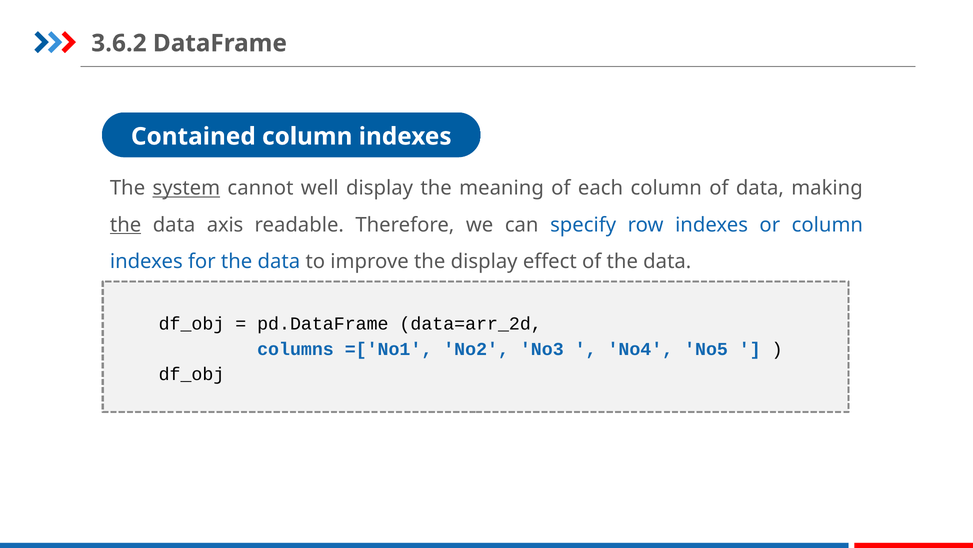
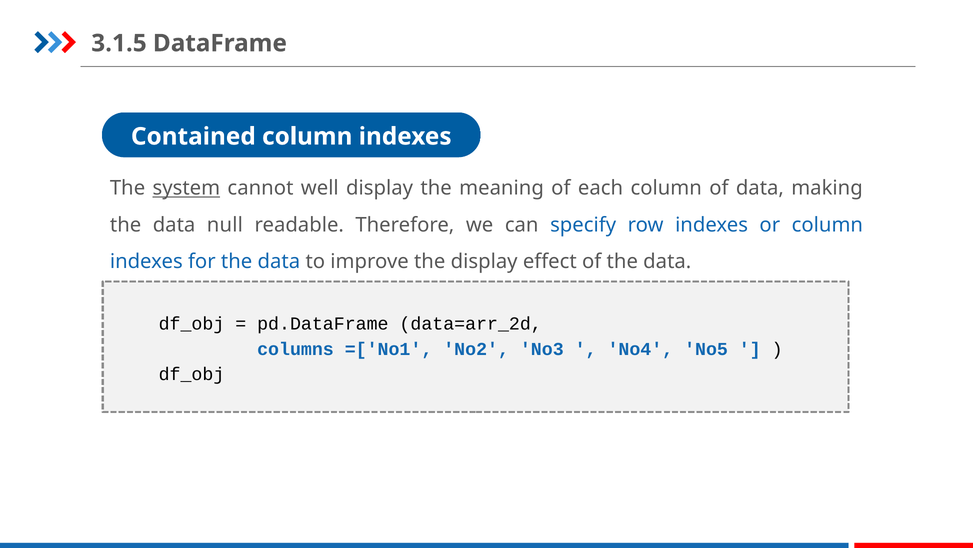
3.6.2: 3.6.2 -> 3.1.5 (119, 43)
the underline: present -> none (126, 225)
axis: axis -> null (225, 225)
